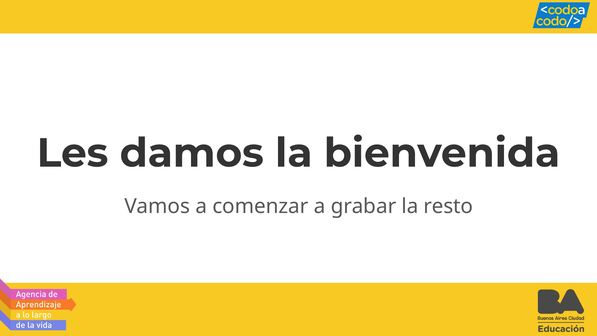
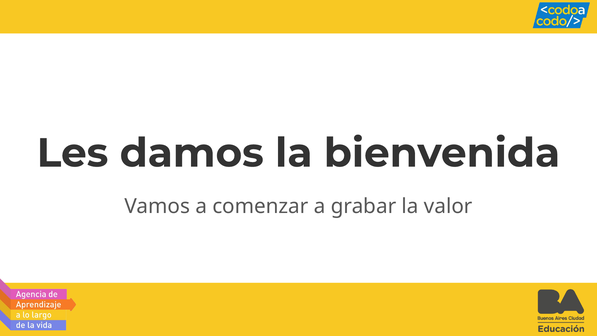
resto: resto -> valor (448, 206)
